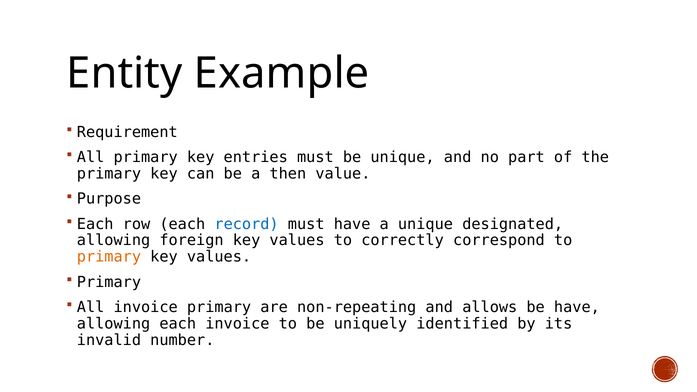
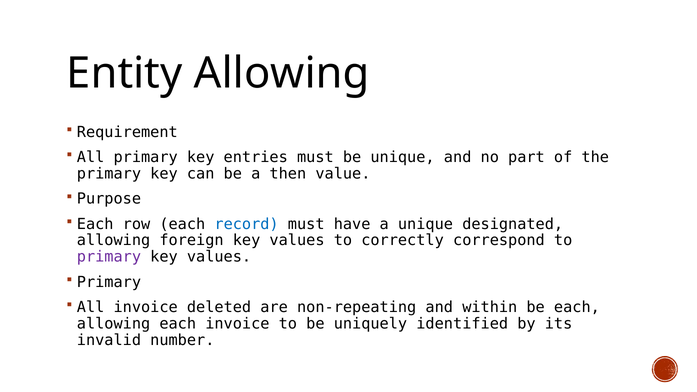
Entity Example: Example -> Allowing (282, 73)
primary colour: orange -> purple (109, 257)
invoice primary: primary -> deleted (219, 307)
allows: allows -> within (490, 307)
be have: have -> each (577, 307)
